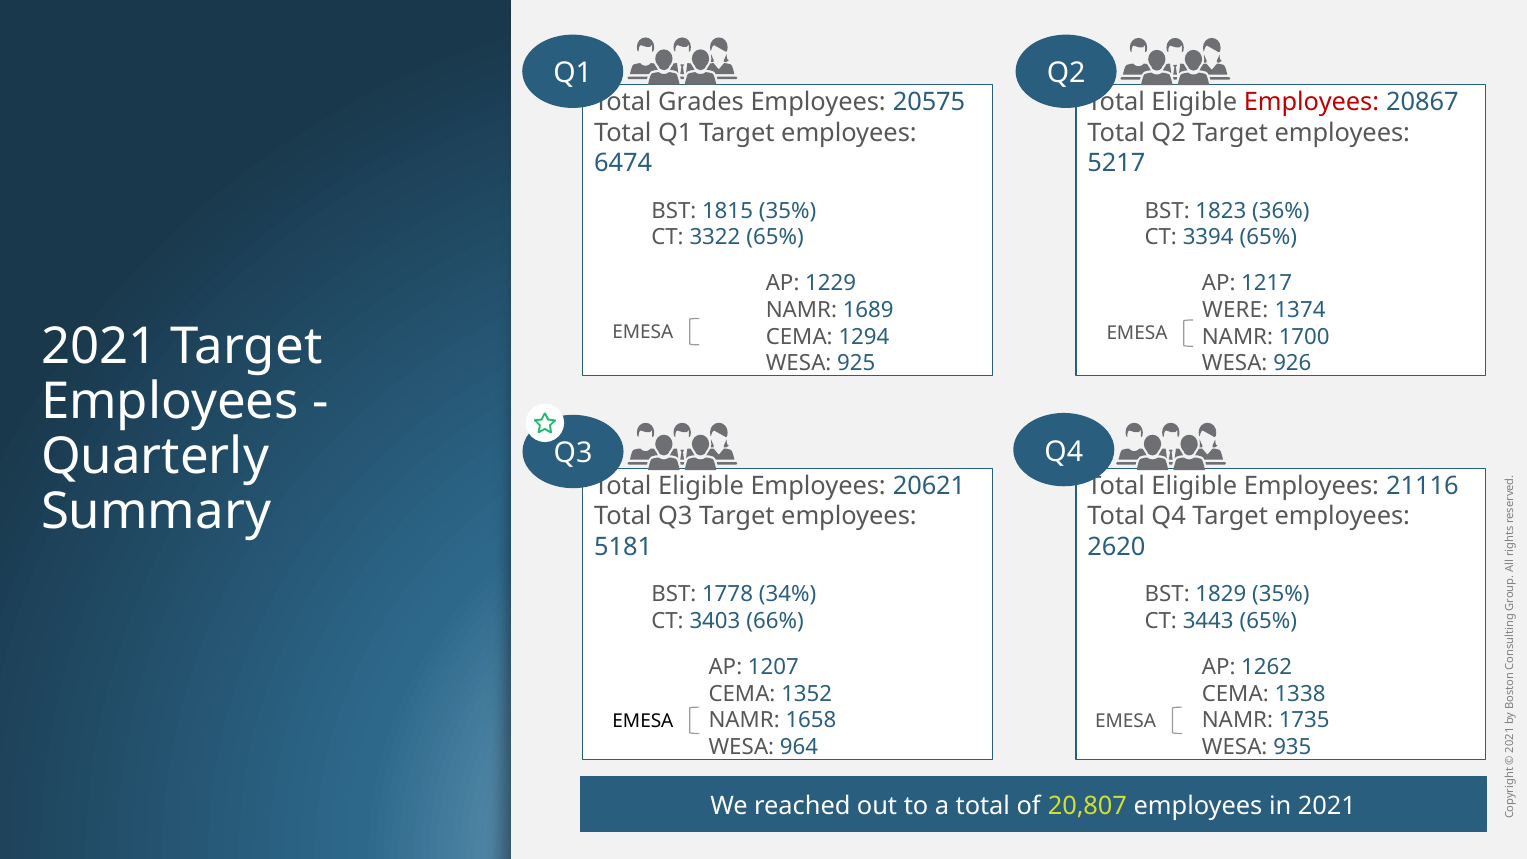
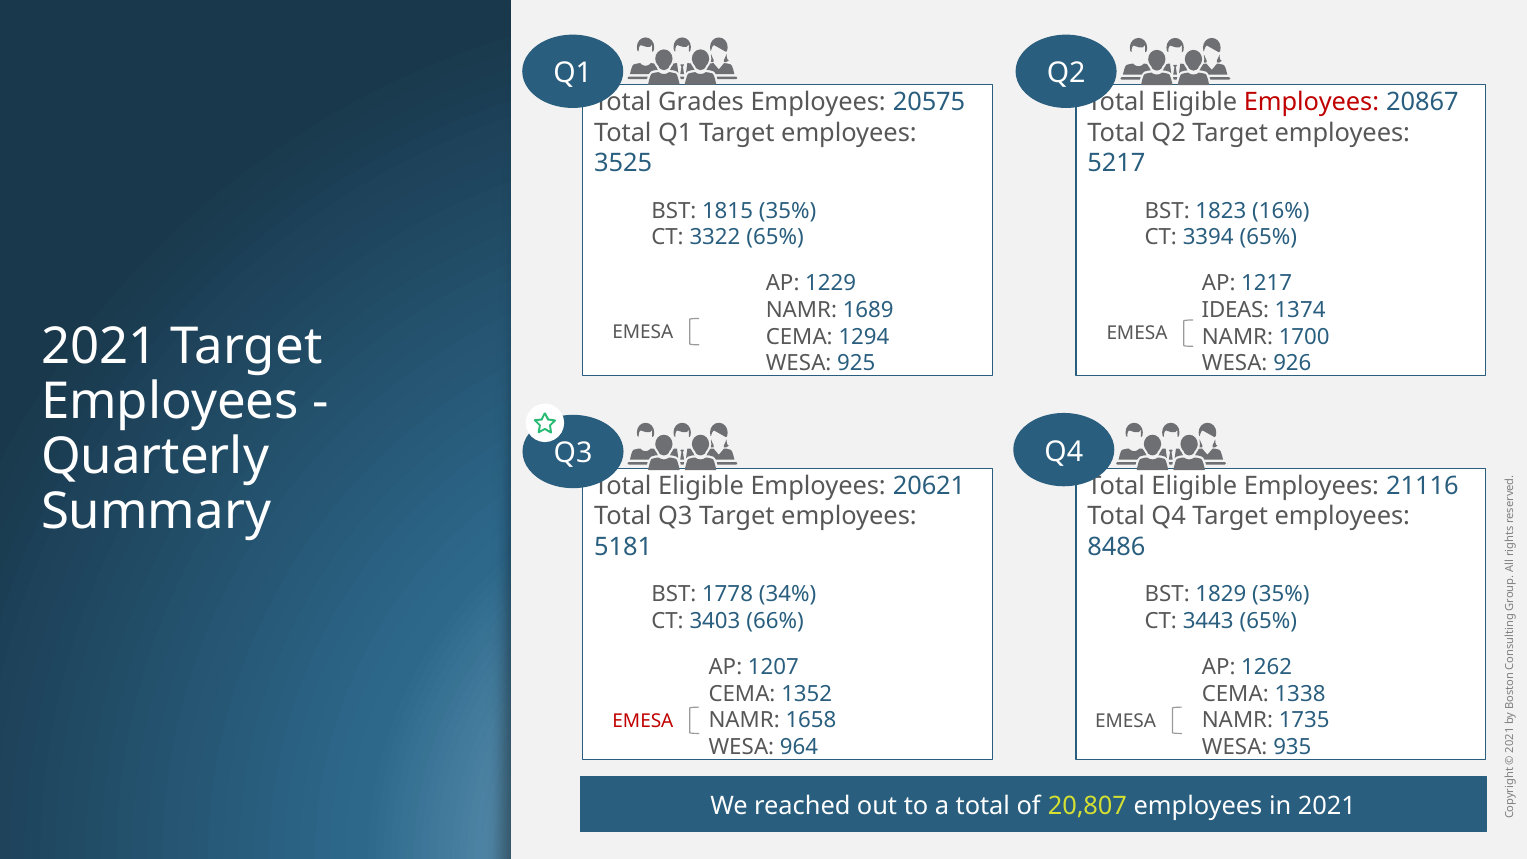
6474: 6474 -> 3525 (623, 163)
36%: 36% -> 16% (1281, 211)
WERE: WERE -> IDEAS (1235, 310)
2620: 2620 -> 8486 (1116, 547)
EMESA colour: black -> red (643, 721)
